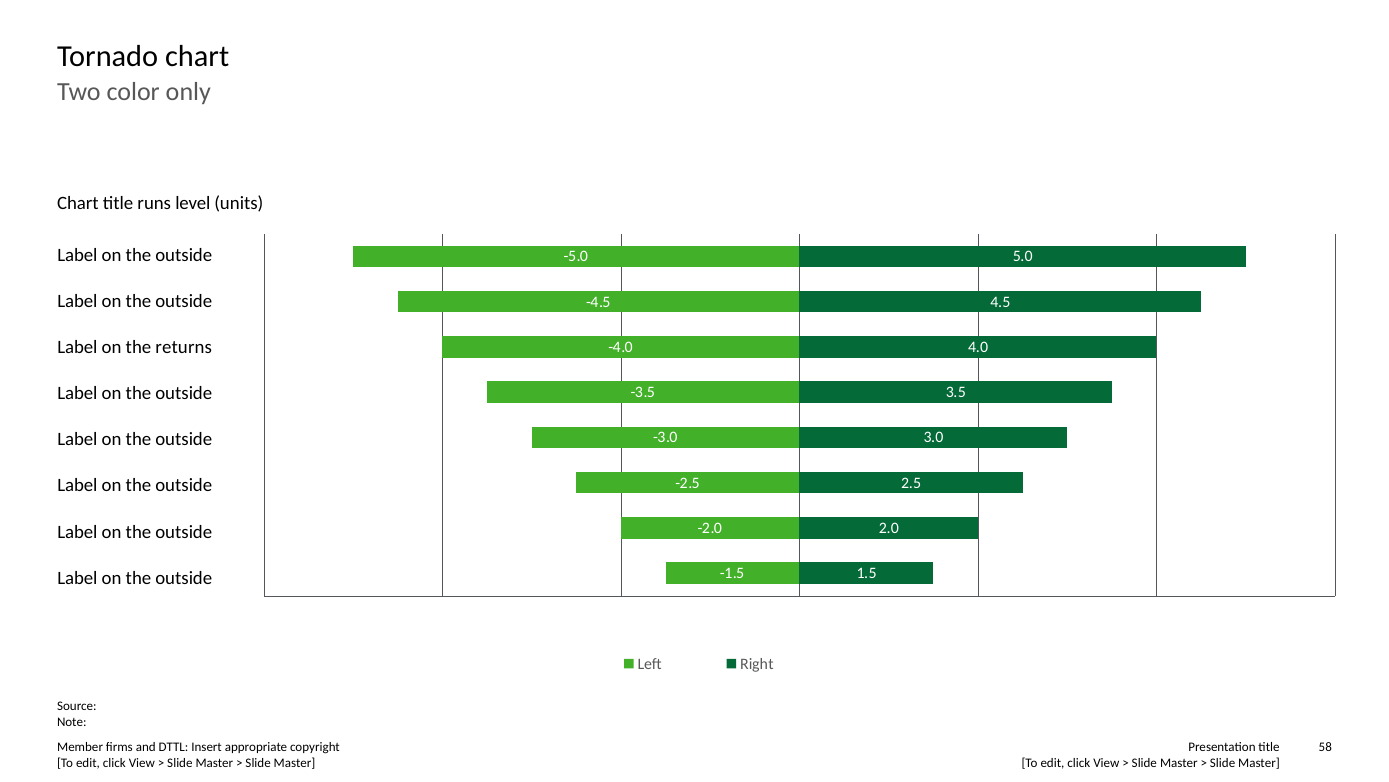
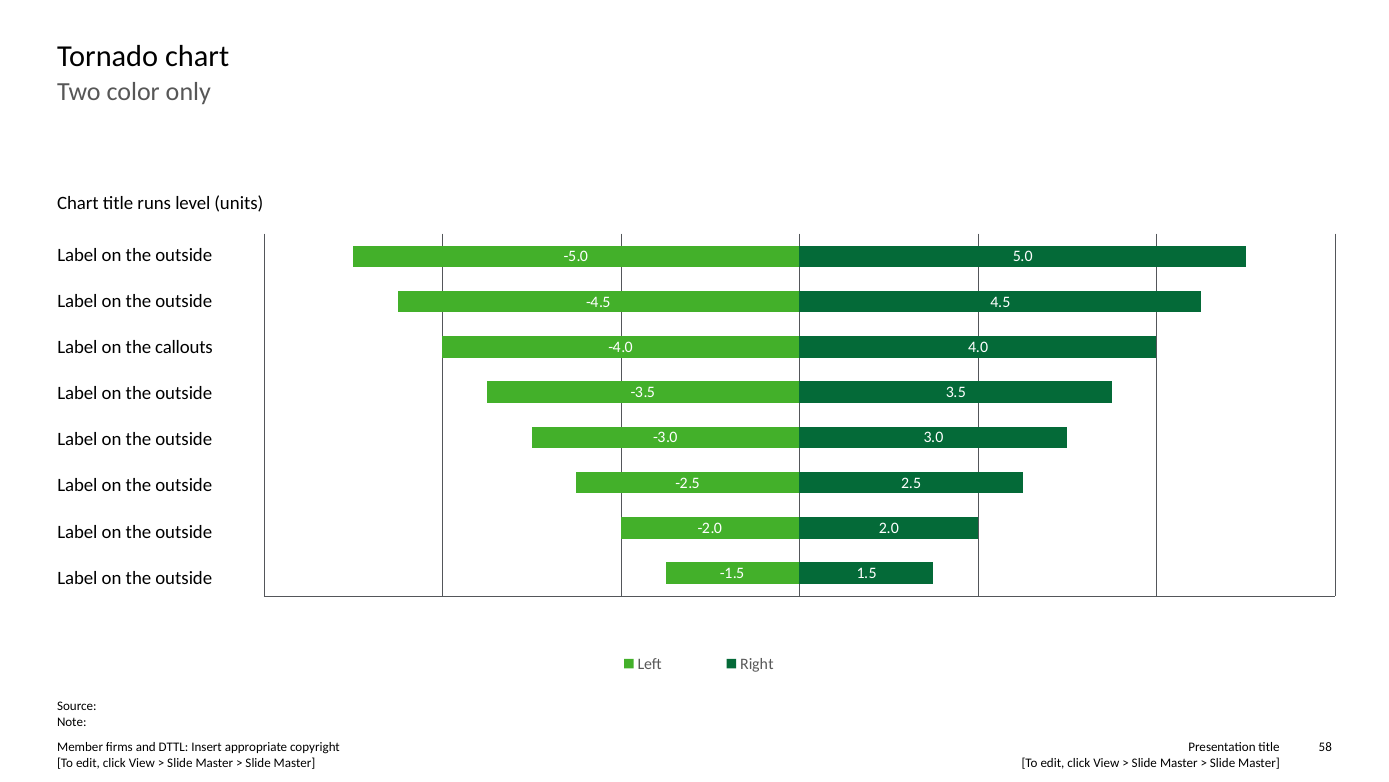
returns: returns -> callouts (184, 347)
